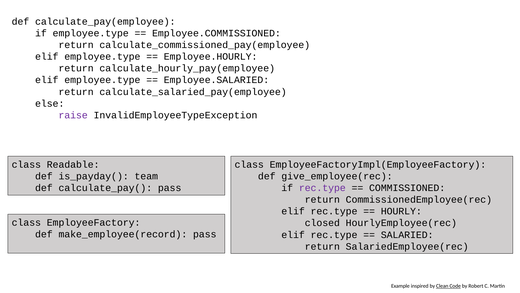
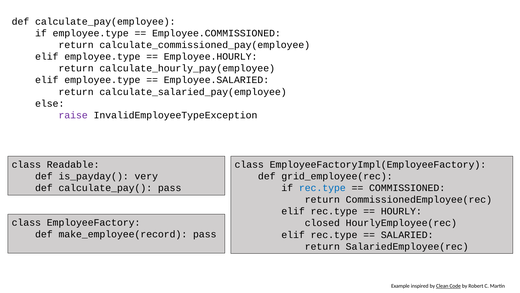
team: team -> very (146, 176)
give_employee(rec: give_employee(rec -> grid_employee(rec (337, 176)
rec.type colour: purple -> blue (322, 188)
